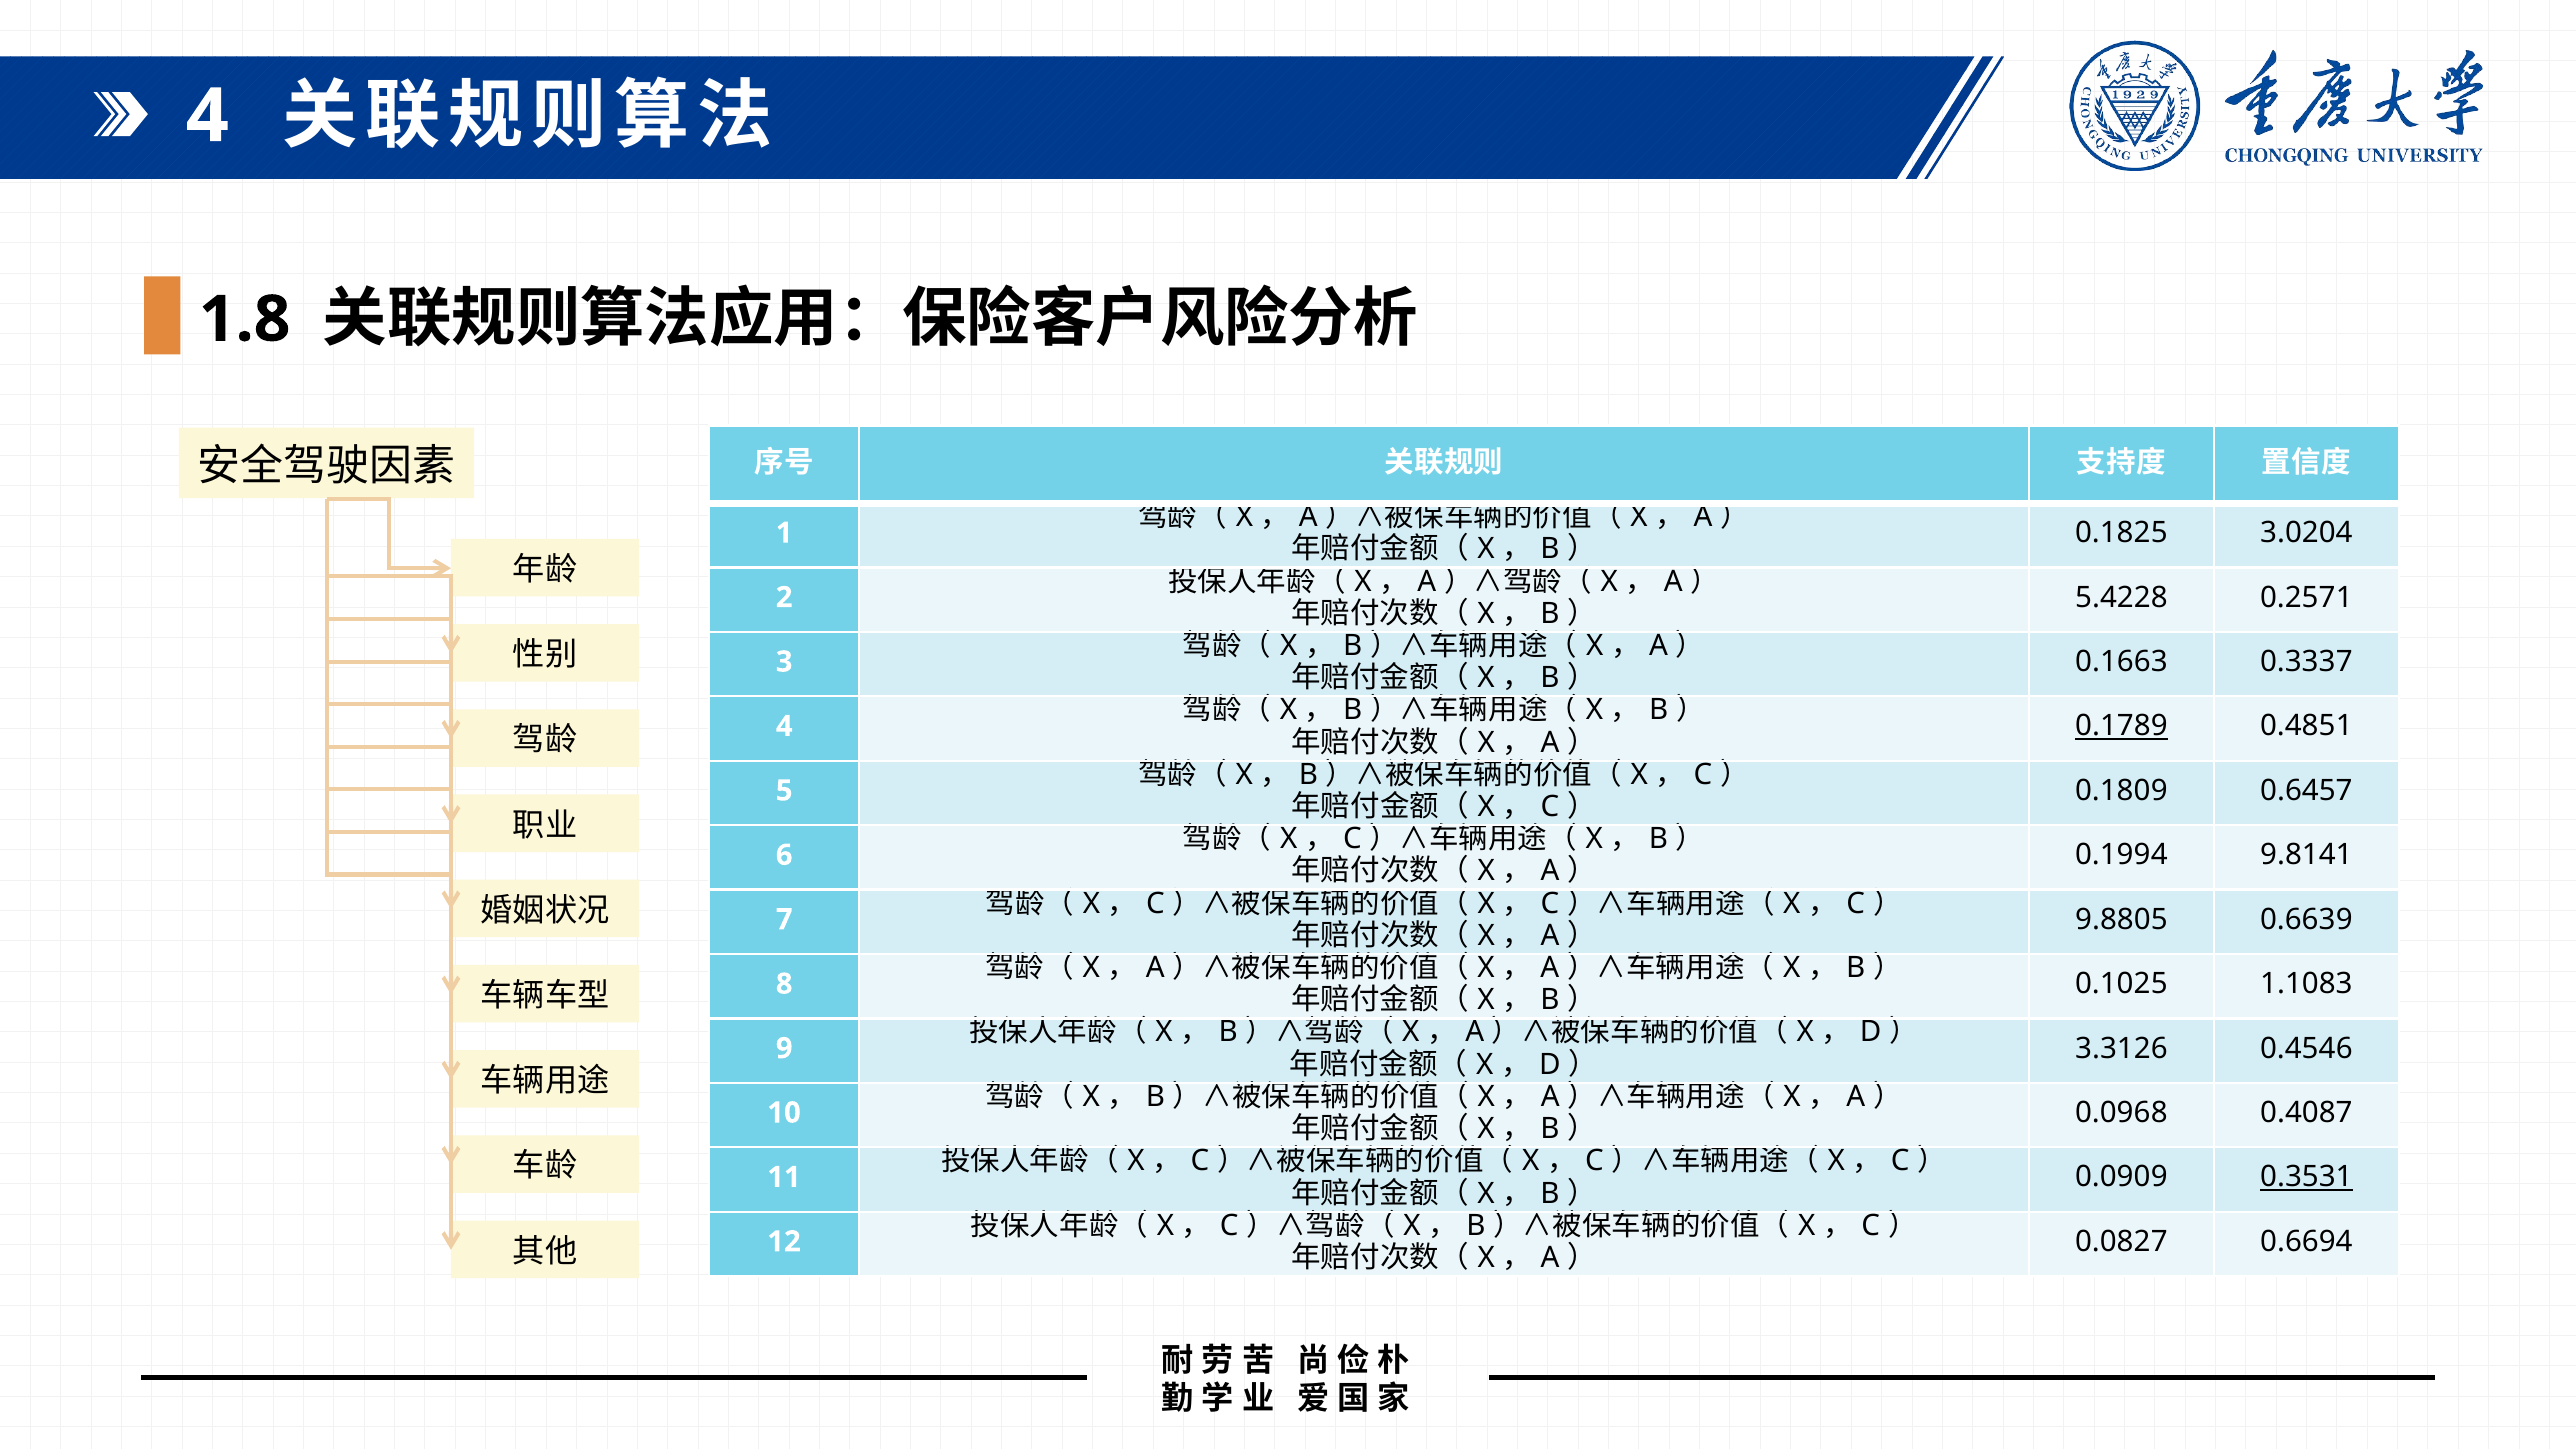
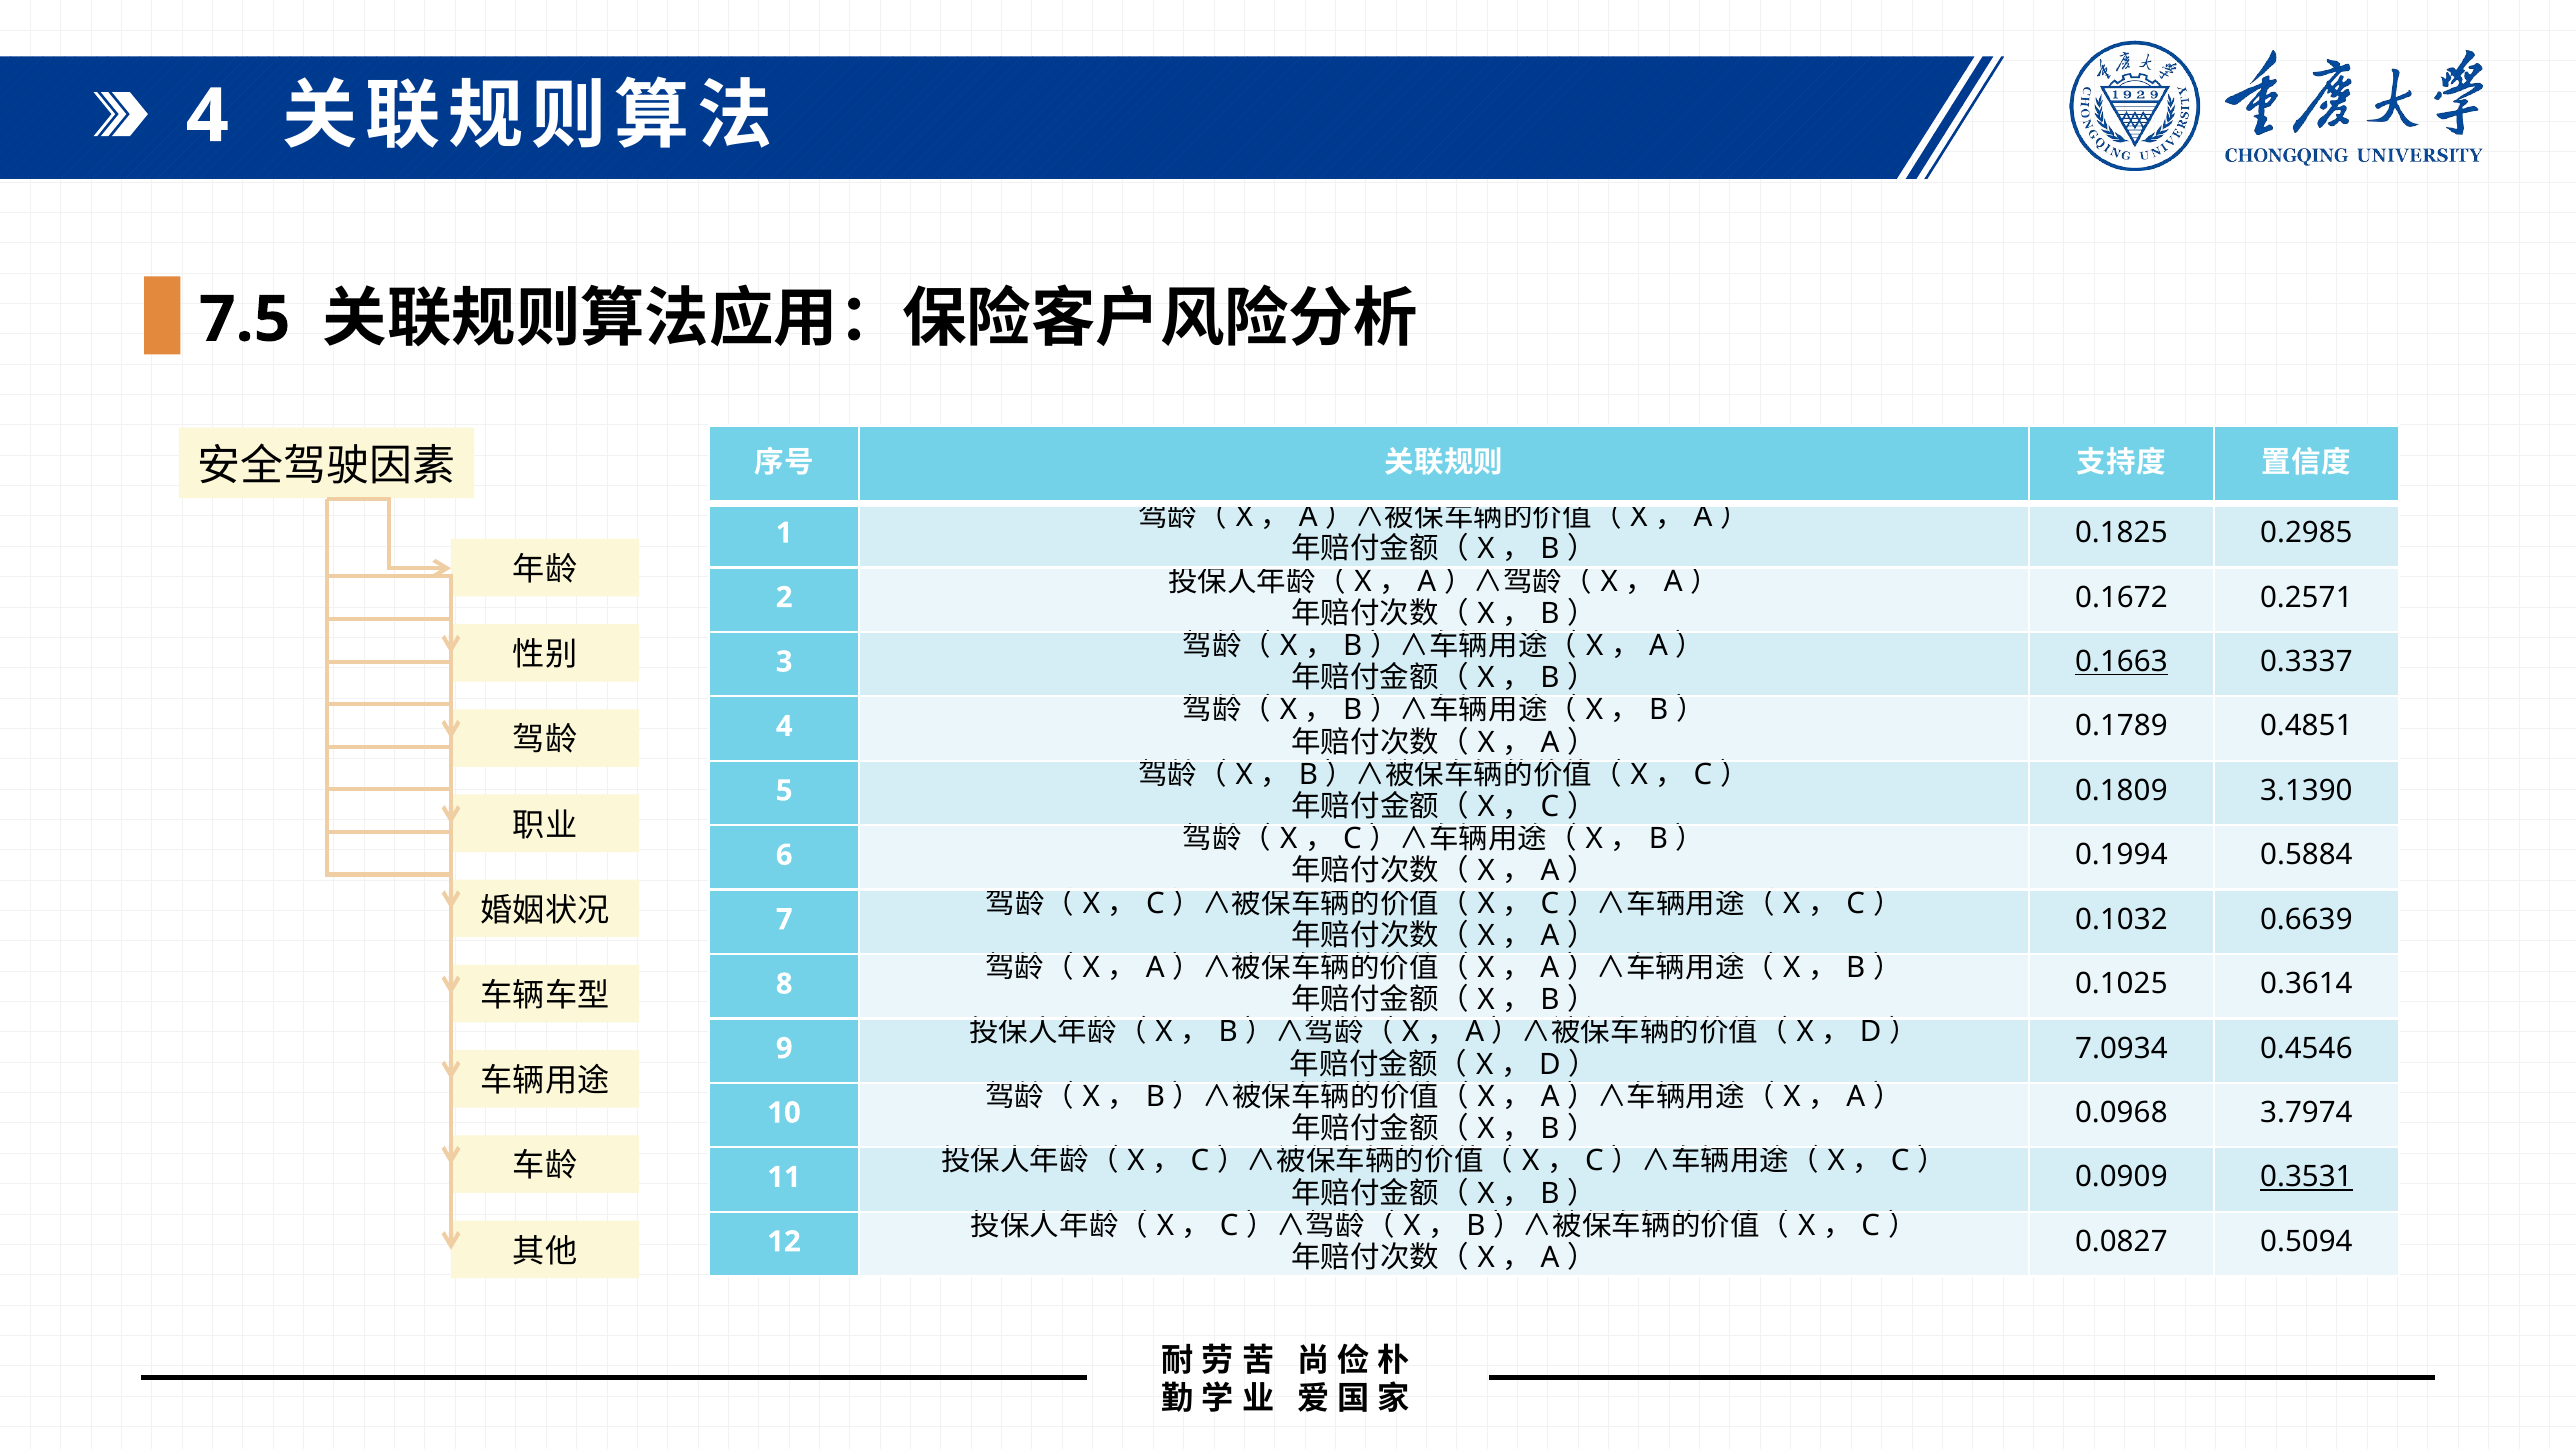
1.8: 1.8 -> 7.5 (245, 319)
3.0204: 3.0204 -> 0.2985 (2306, 533)
5.4228: 5.4228 -> 0.1672 (2121, 597)
0.1663 underline: none -> present (2121, 662)
0.1789 underline: present -> none (2121, 726)
0.6457: 0.6457 -> 3.1390 (2306, 791)
9.8141: 9.8141 -> 0.5884 (2306, 855)
9.8805: 9.8805 -> 0.1032 (2121, 920)
1.1083: 1.1083 -> 0.3614 (2306, 984)
3.3126: 3.3126 -> 7.0934 (2121, 1048)
0.4087: 0.4087 -> 3.7974 (2306, 1113)
0.6694: 0.6694 -> 0.5094 (2306, 1242)
